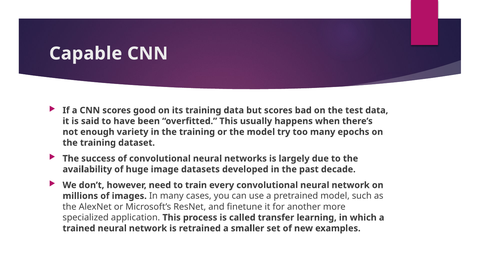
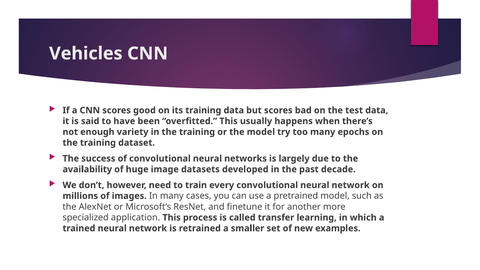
Capable: Capable -> Vehicles (86, 54)
